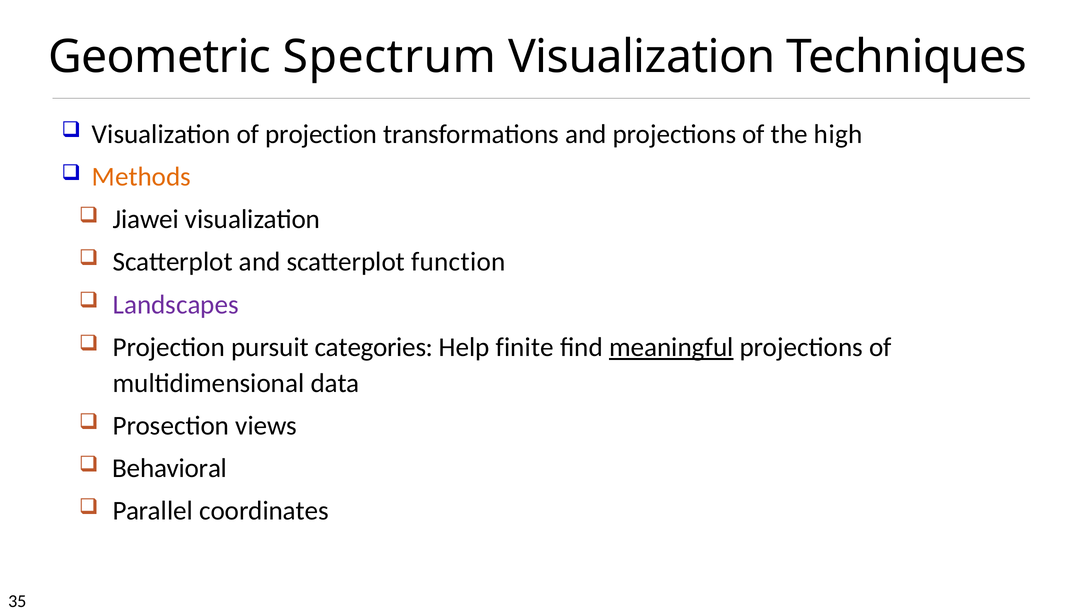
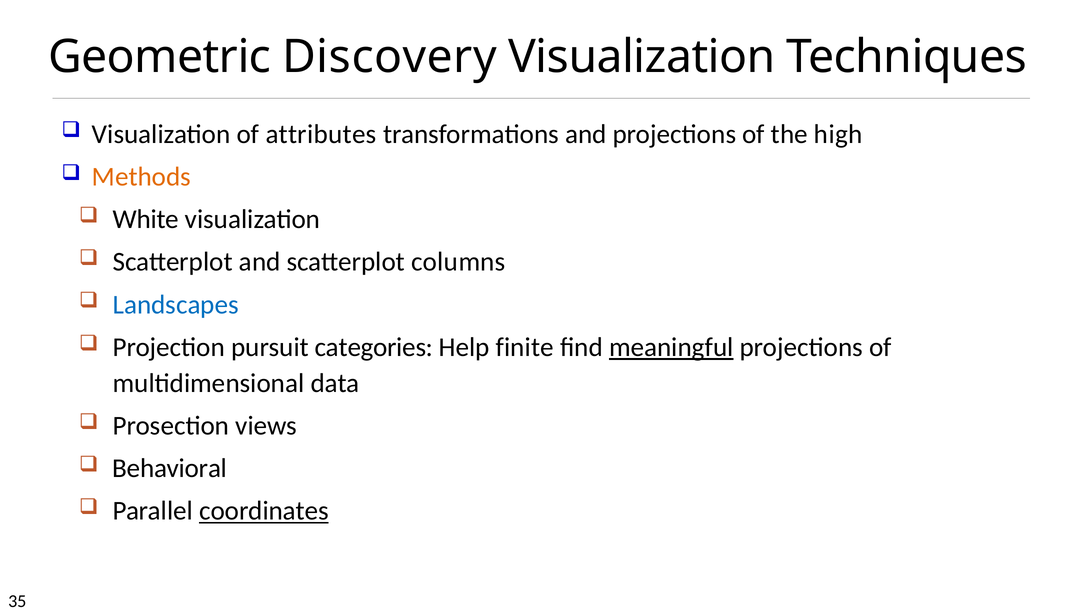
Spectrum: Spectrum -> Discovery (389, 57)
of projection: projection -> attributes (321, 134)
Jiawei: Jiawei -> White (146, 219)
function: function -> columns (458, 262)
Landscapes colour: purple -> blue (176, 305)
coordinates underline: none -> present (264, 511)
